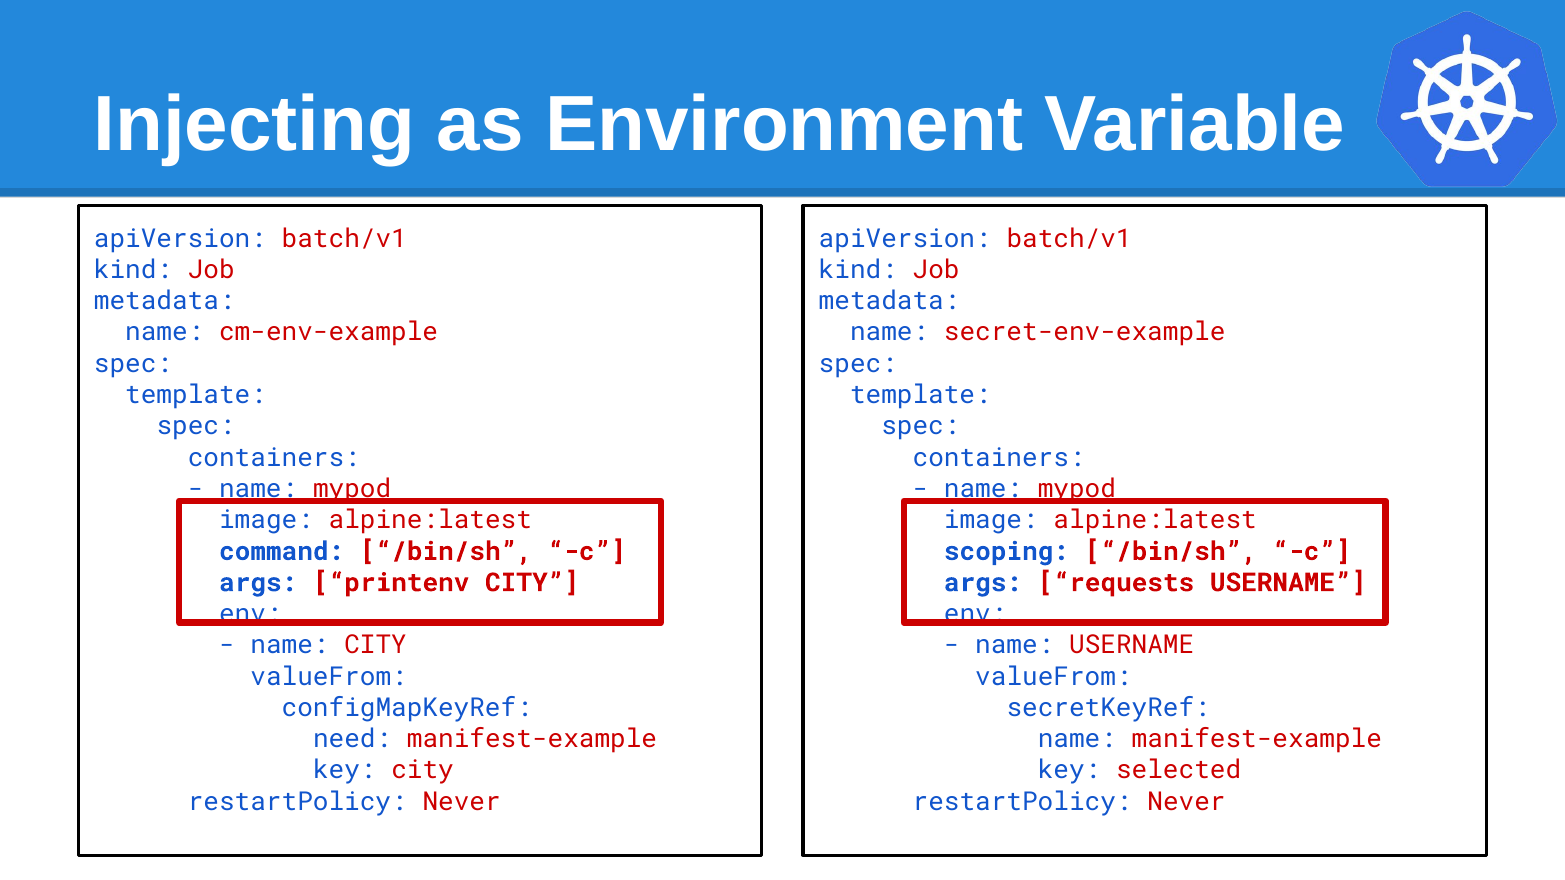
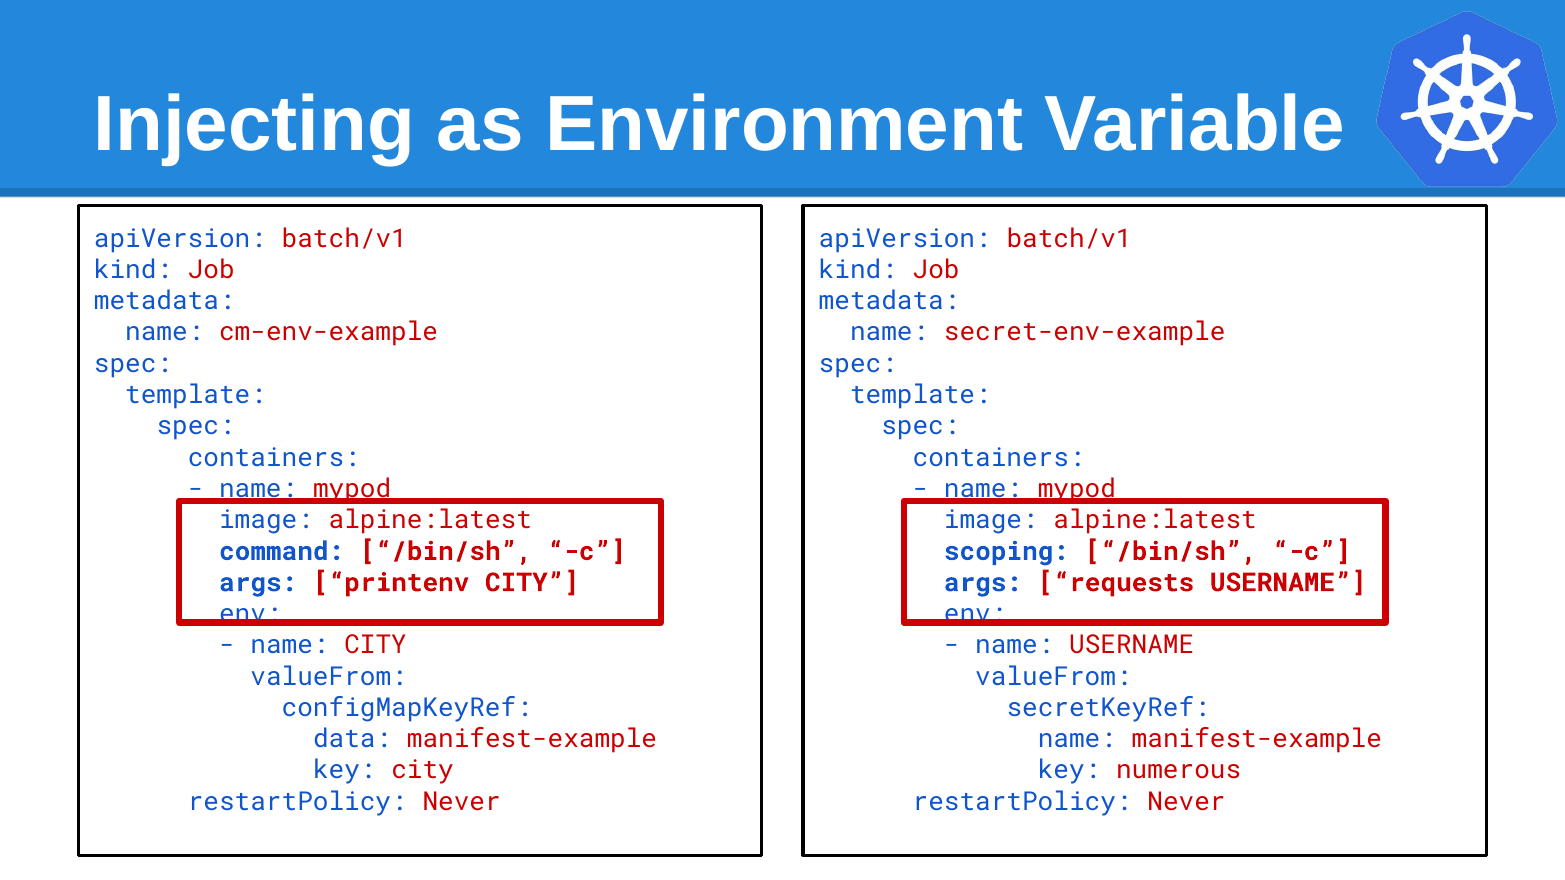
need: need -> data (352, 739)
selected: selected -> numerous (1179, 771)
